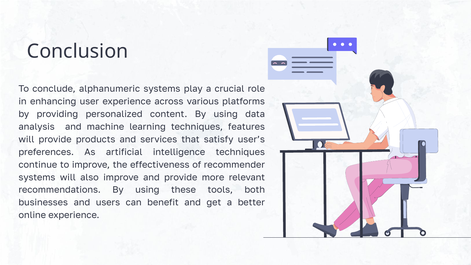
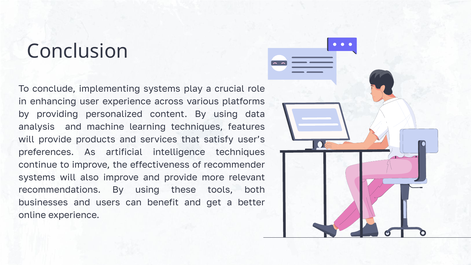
alphanumeric: alphanumeric -> implementing (110, 89)
